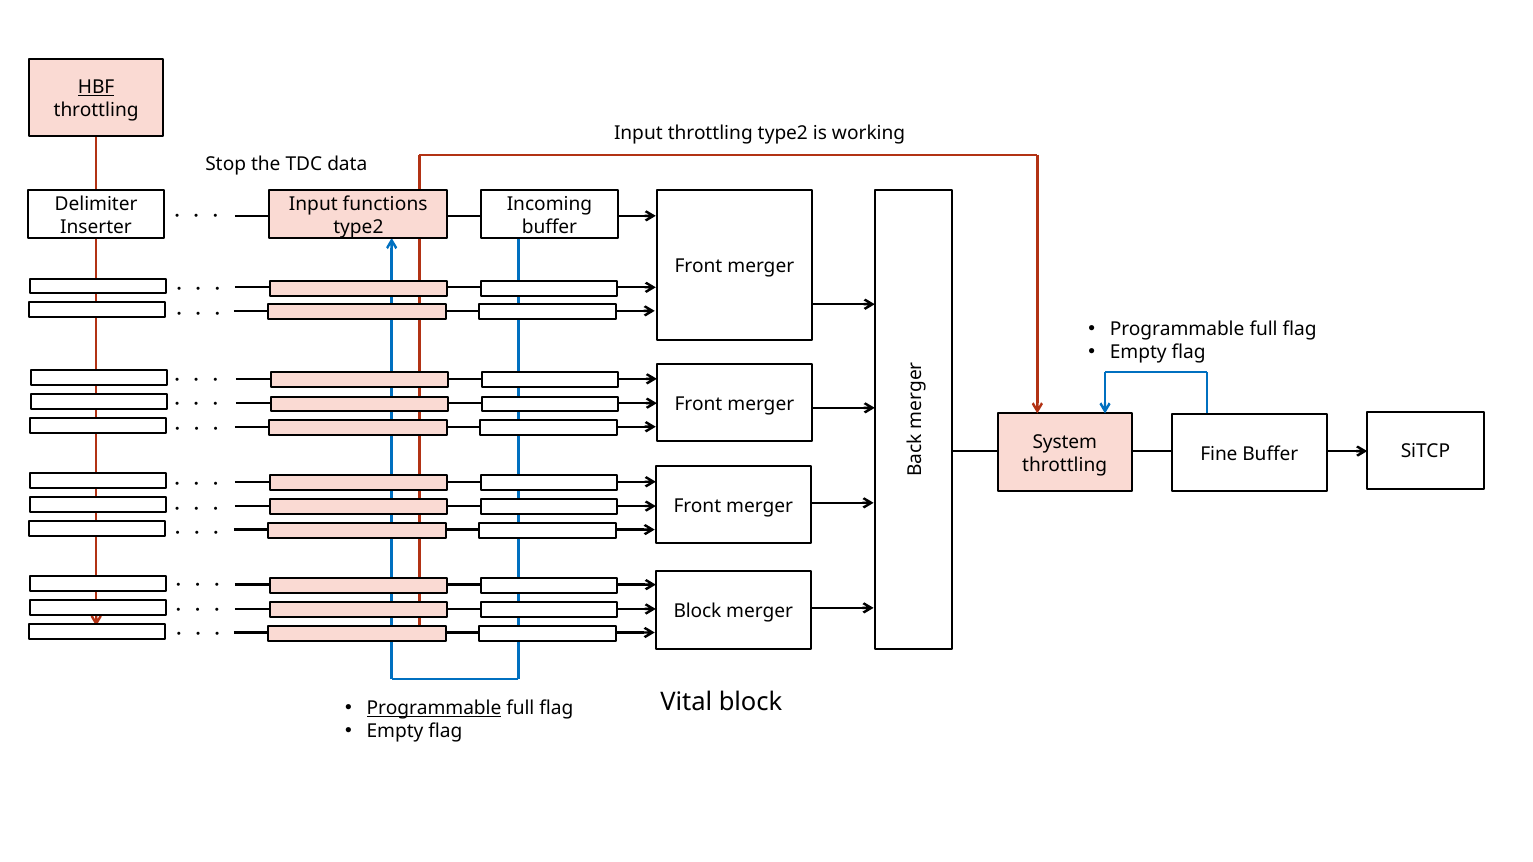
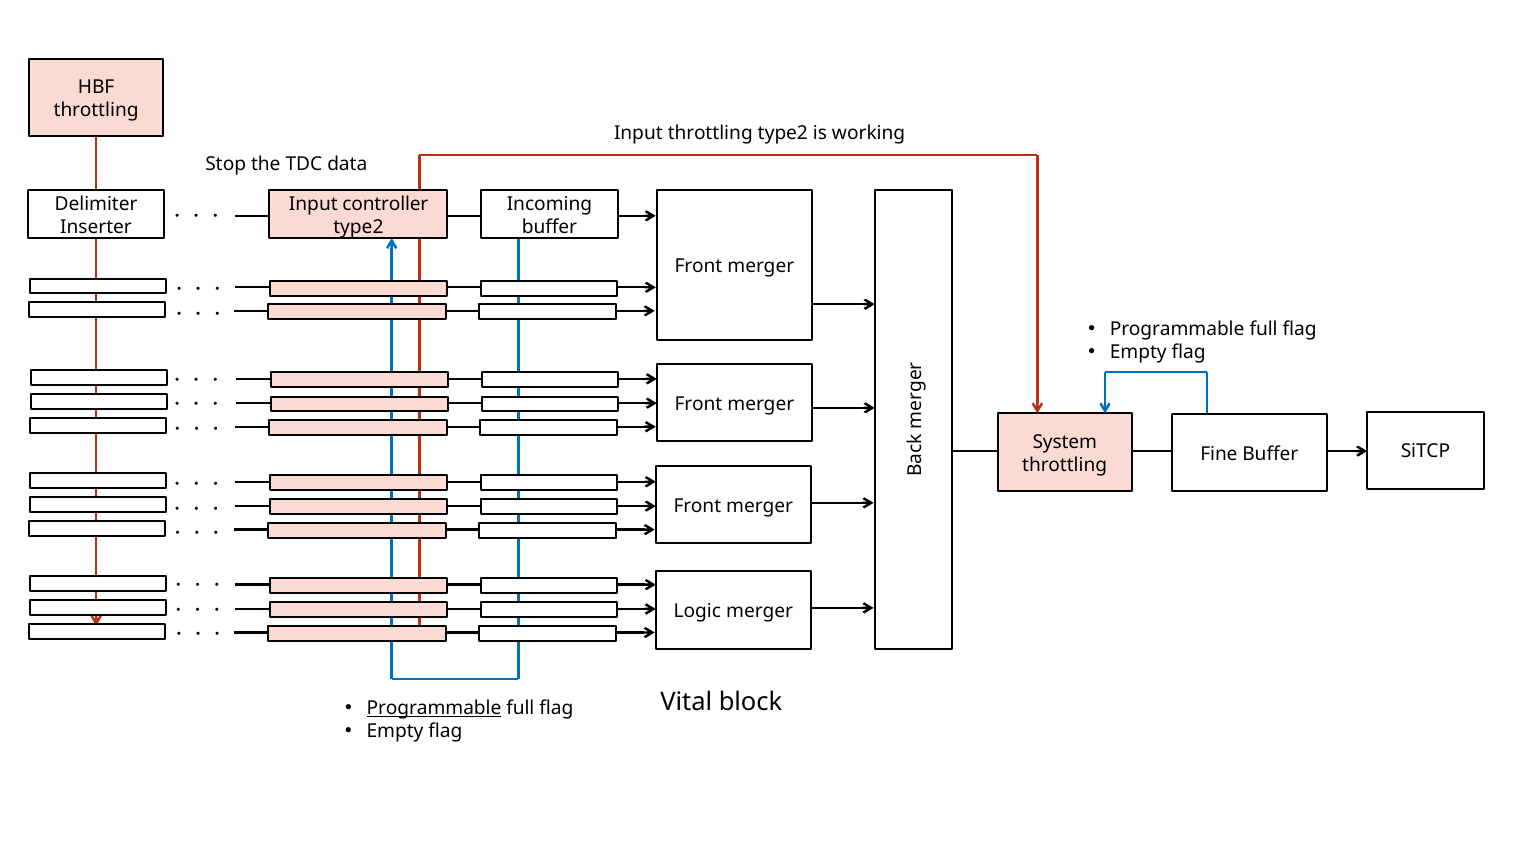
HBF underline: present -> none (96, 88)
functions: functions -> controller (385, 204)
Block: Block -> Logic (697, 612)
